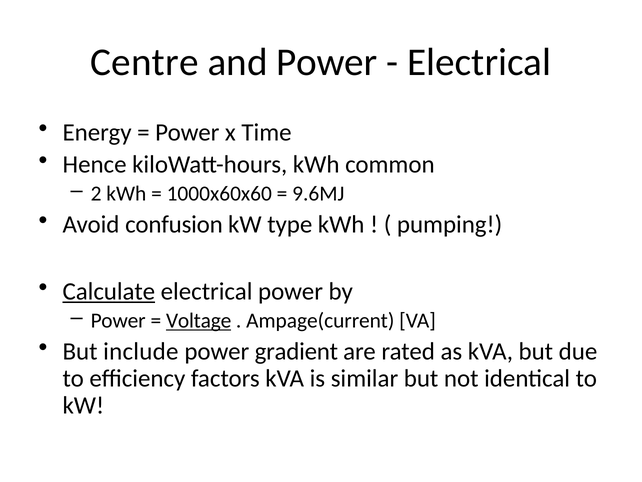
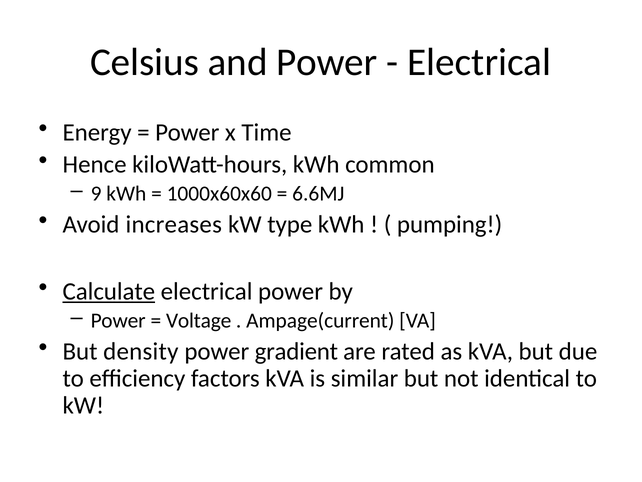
Centre: Centre -> Celsius (145, 62)
2: 2 -> 9 (96, 193)
9.6MJ: 9.6MJ -> 6.6MJ (318, 193)
confusion: confusion -> increases (174, 224)
Voltage underline: present -> none (199, 320)
include: include -> density (141, 351)
